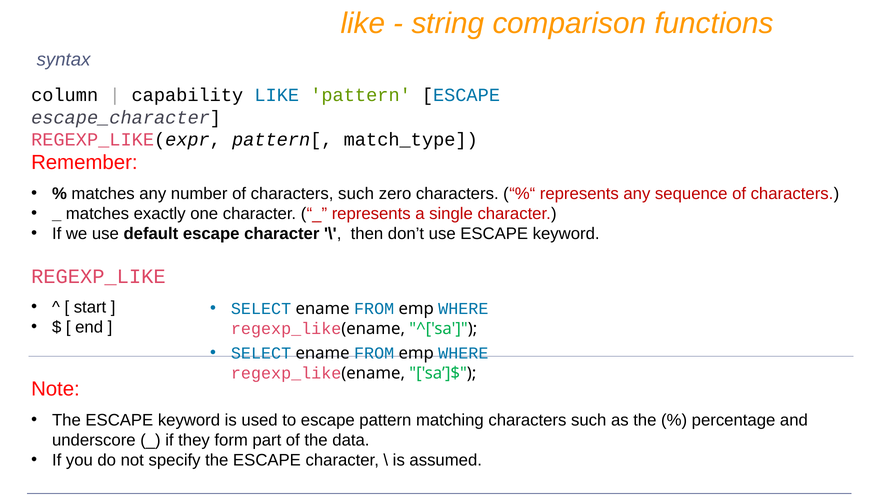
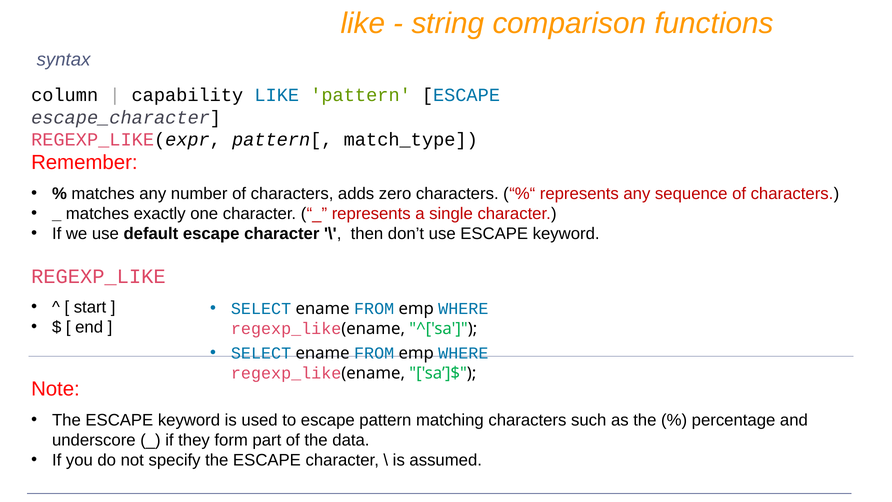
of characters such: such -> adds (356, 193)
